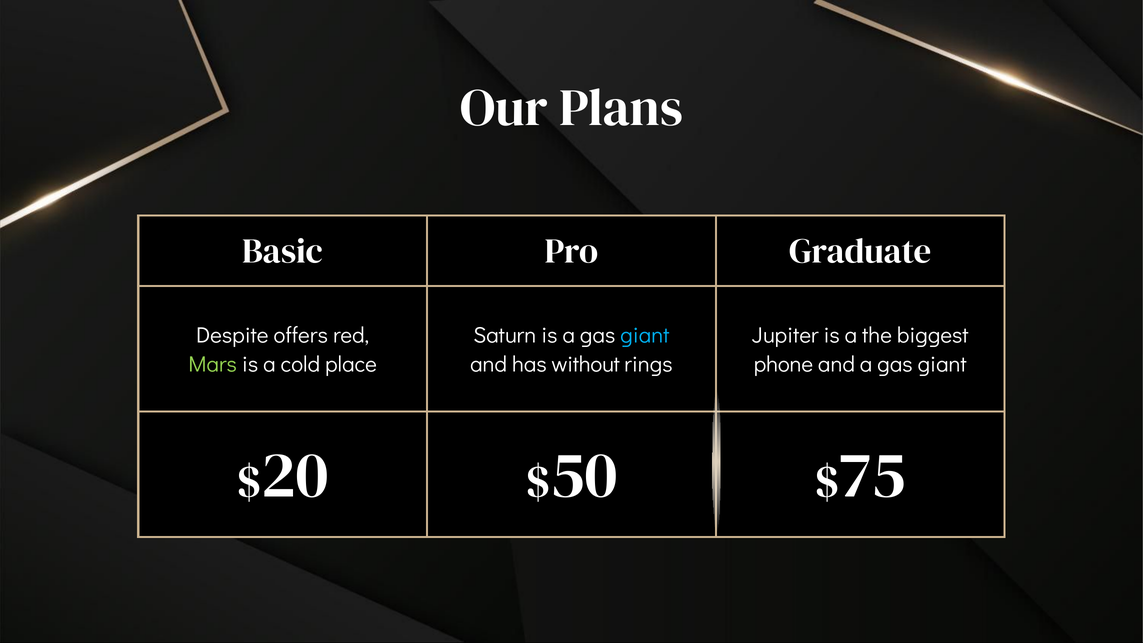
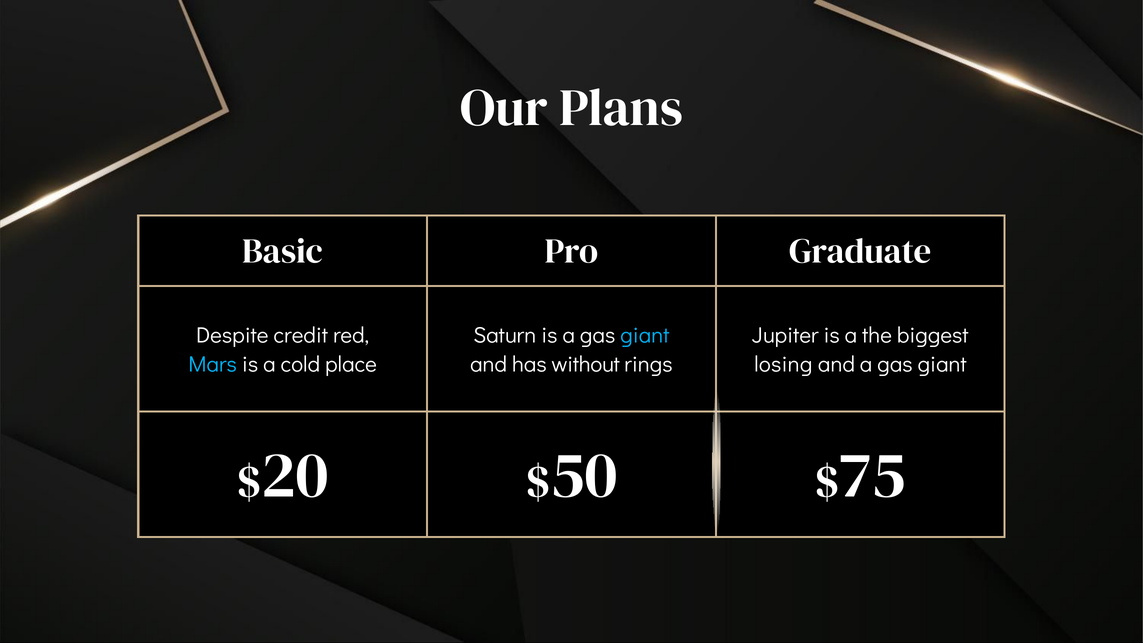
offers: offers -> credit (301, 335)
Mars colour: light green -> light blue (213, 365)
phone: phone -> losing (783, 365)
